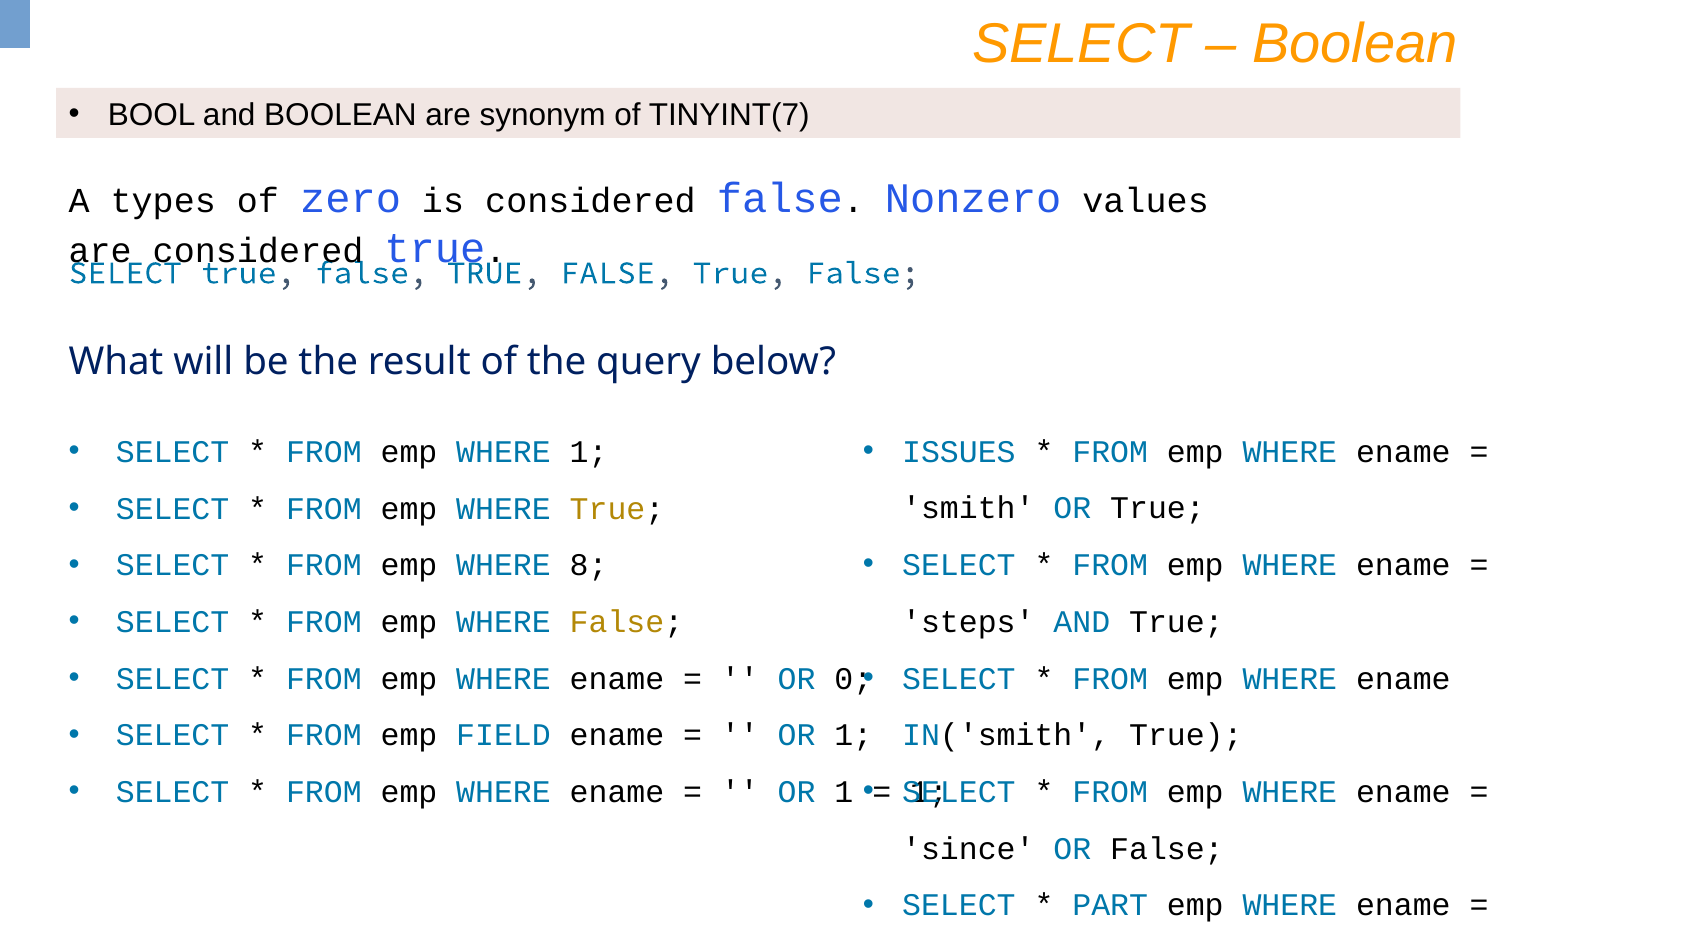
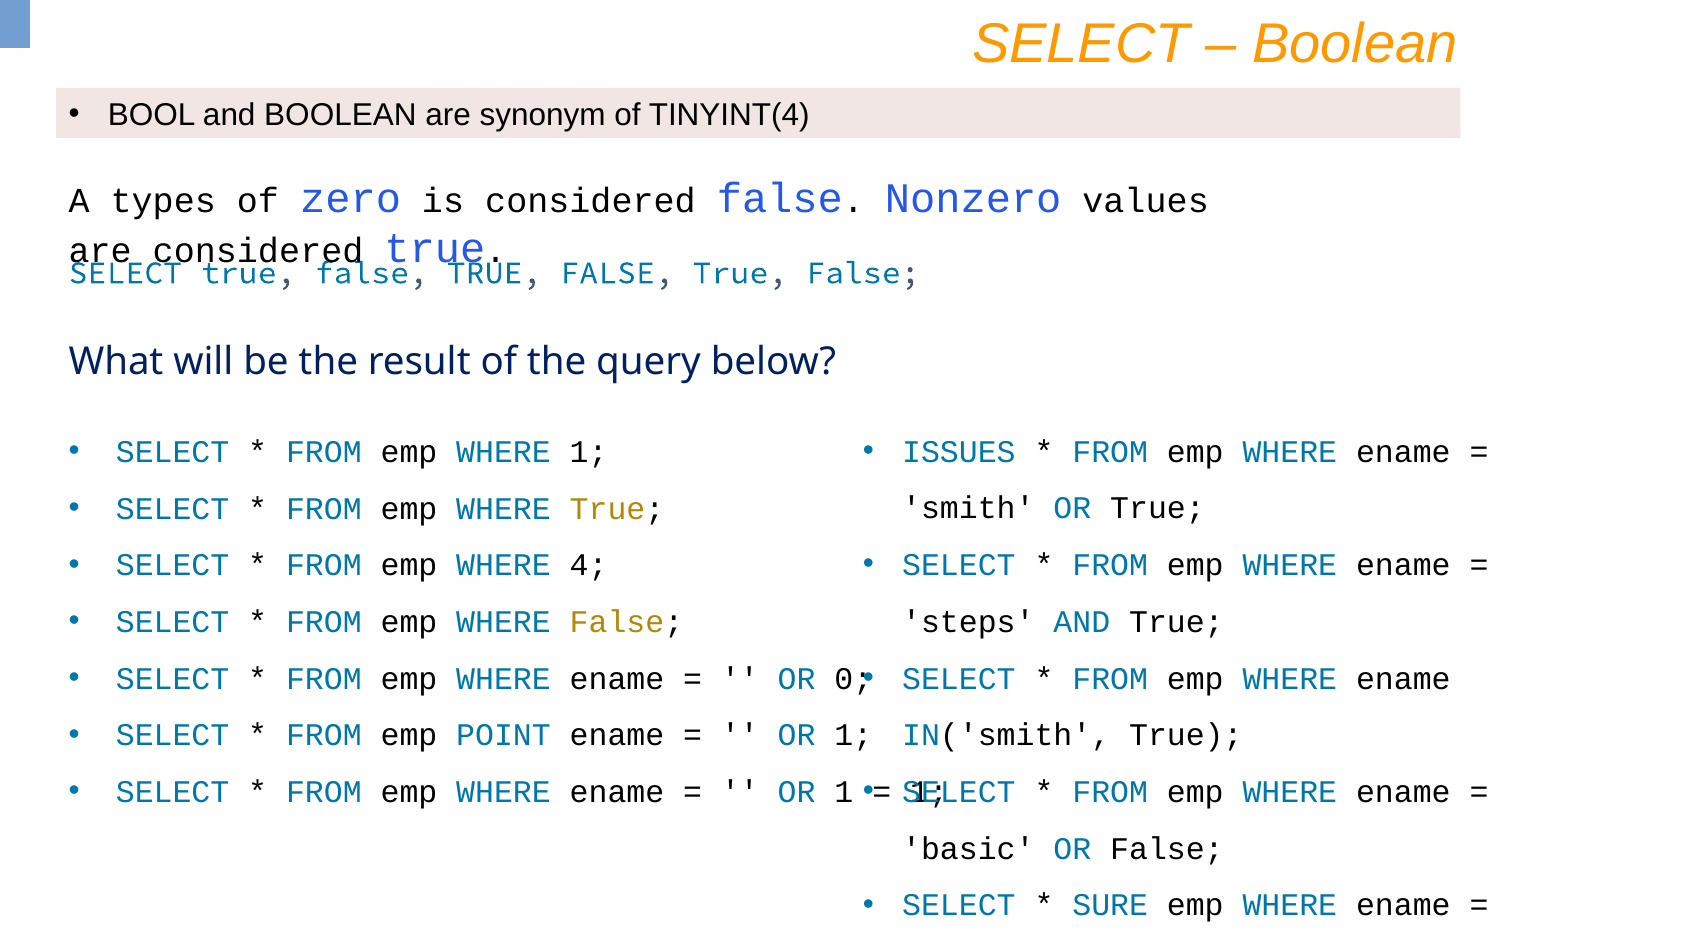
TINYINT(7: TINYINT(7 -> TINYINT(4 (729, 115)
8: 8 -> 4 (589, 566)
FIELD: FIELD -> POINT (504, 736)
since: since -> basic (968, 849)
PART: PART -> SURE (1110, 906)
